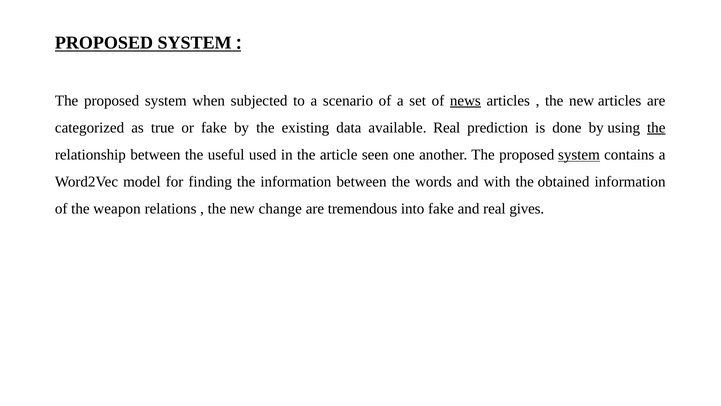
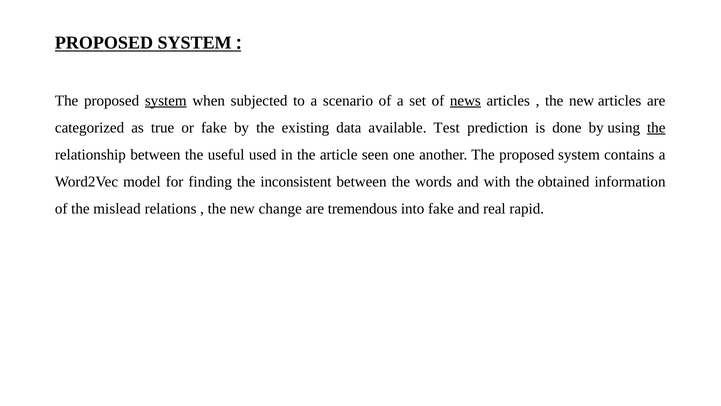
system underline: none -> present (166, 100)
available Real: Real -> Test (447, 128)
system underline: present -> none (579, 155)
the information: information -> inconsistent (296, 182)
weapon: weapon -> mislead (117, 209)
gives: gives -> rapid (527, 209)
